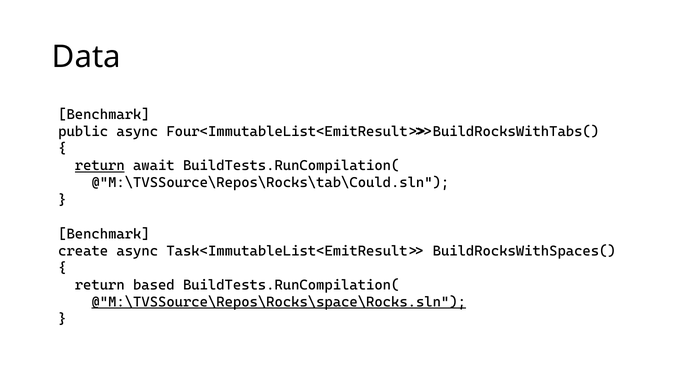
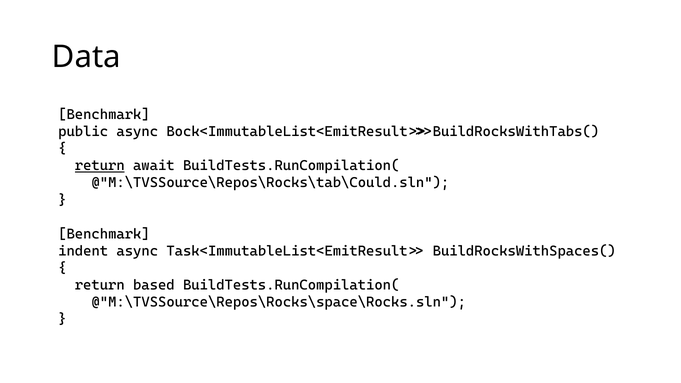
Four<ImmutableList<EmitResult>>: Four<ImmutableList<EmitResult>> -> Bock<ImmutableList<EmitResult>> (295, 132)
create: create -> indent (83, 251)
@"M:\TVSSource\Repos\Rocks\space\Rocks.sln underline: present -> none (279, 302)
